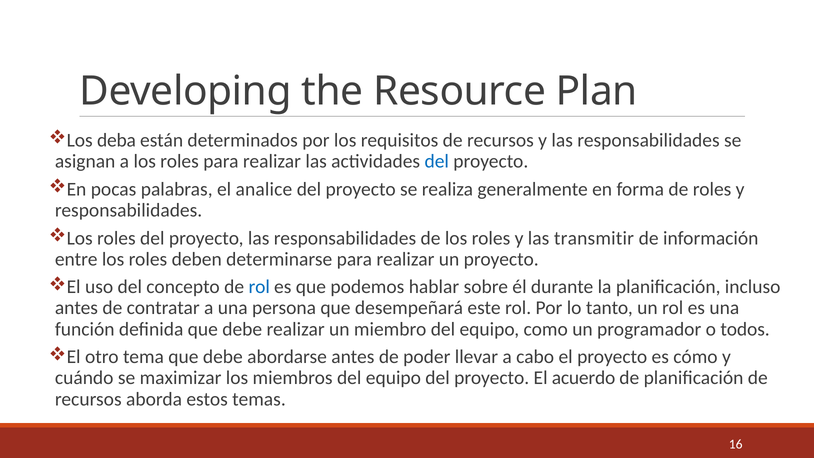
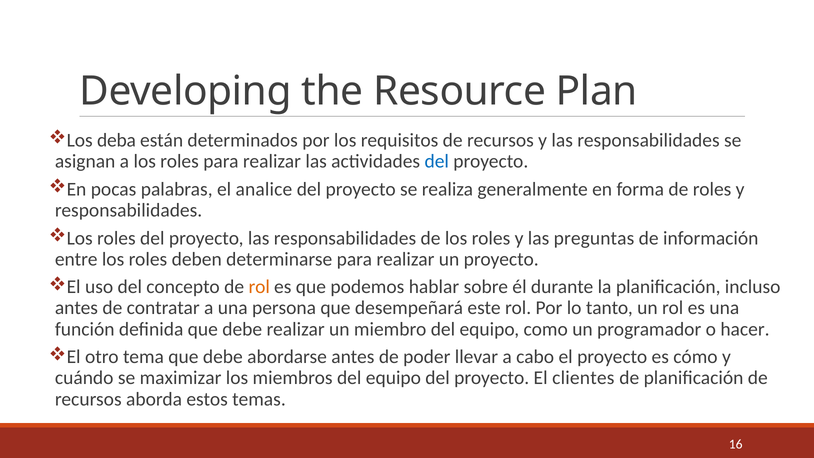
transmitir: transmitir -> preguntas (594, 238)
rol colour: blue -> orange (259, 287)
todos: todos -> hacer (745, 329)
acuerdo: acuerdo -> clientes (583, 378)
